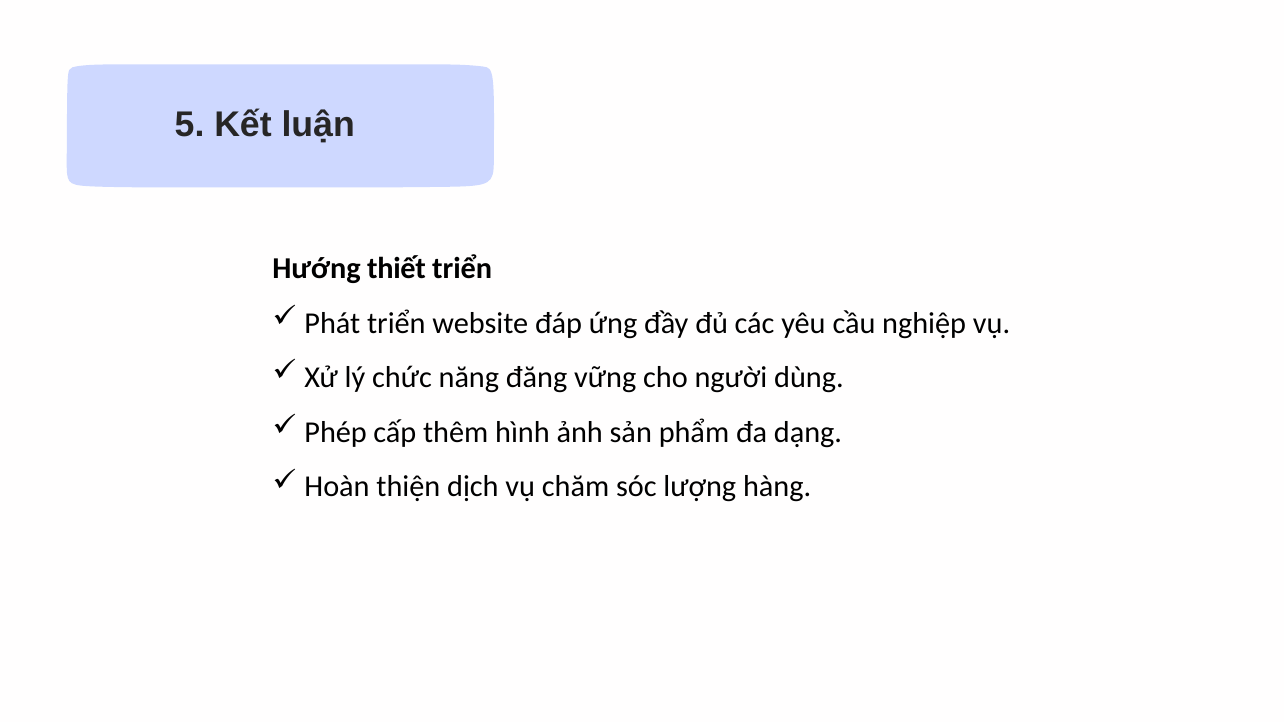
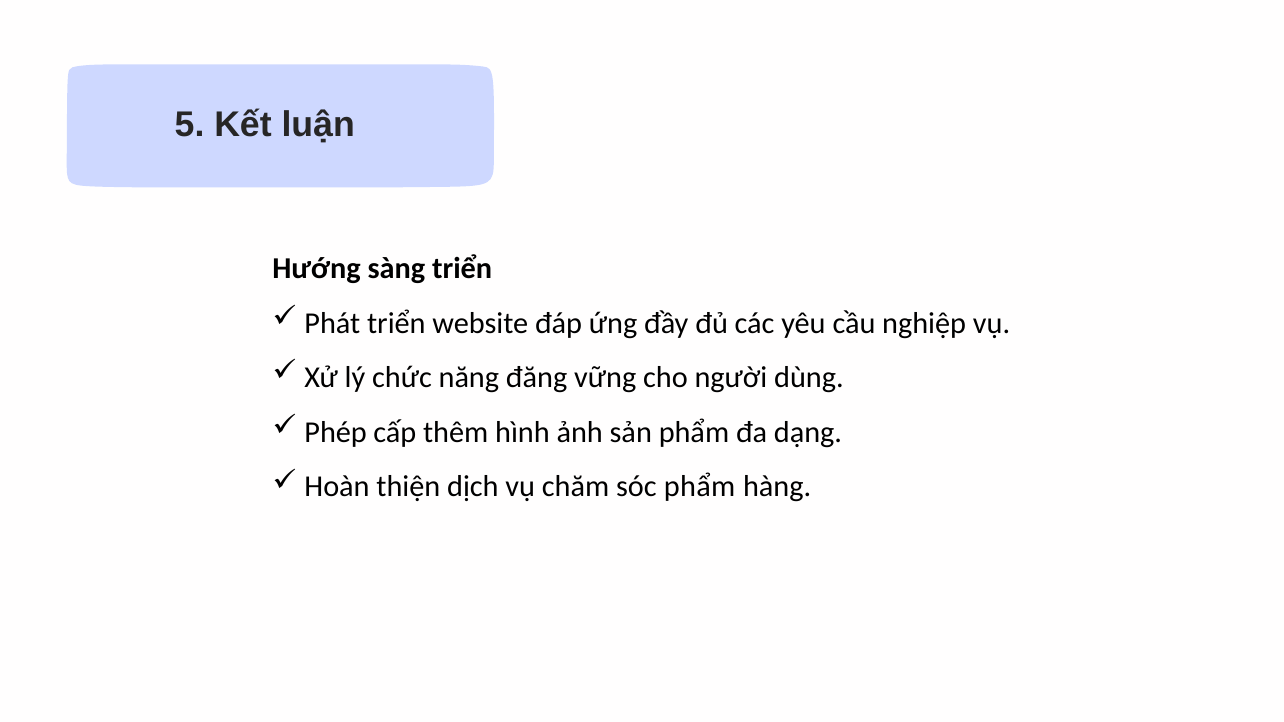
thiết: thiết -> sàng (396, 269)
sóc lượng: lượng -> phẩm (700, 487)
